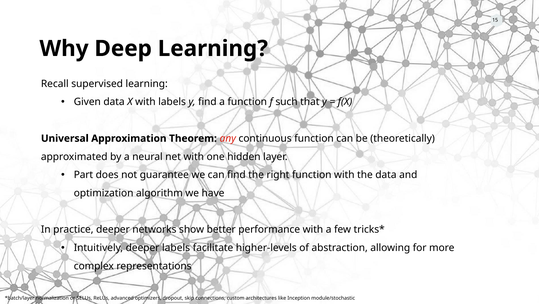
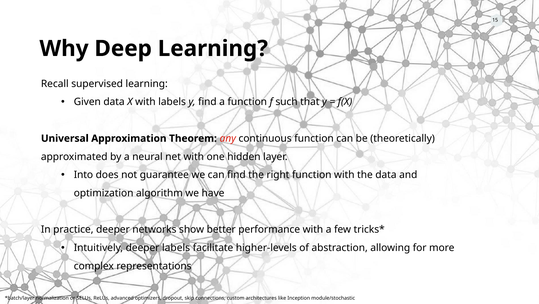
Part: Part -> Into (83, 175)
